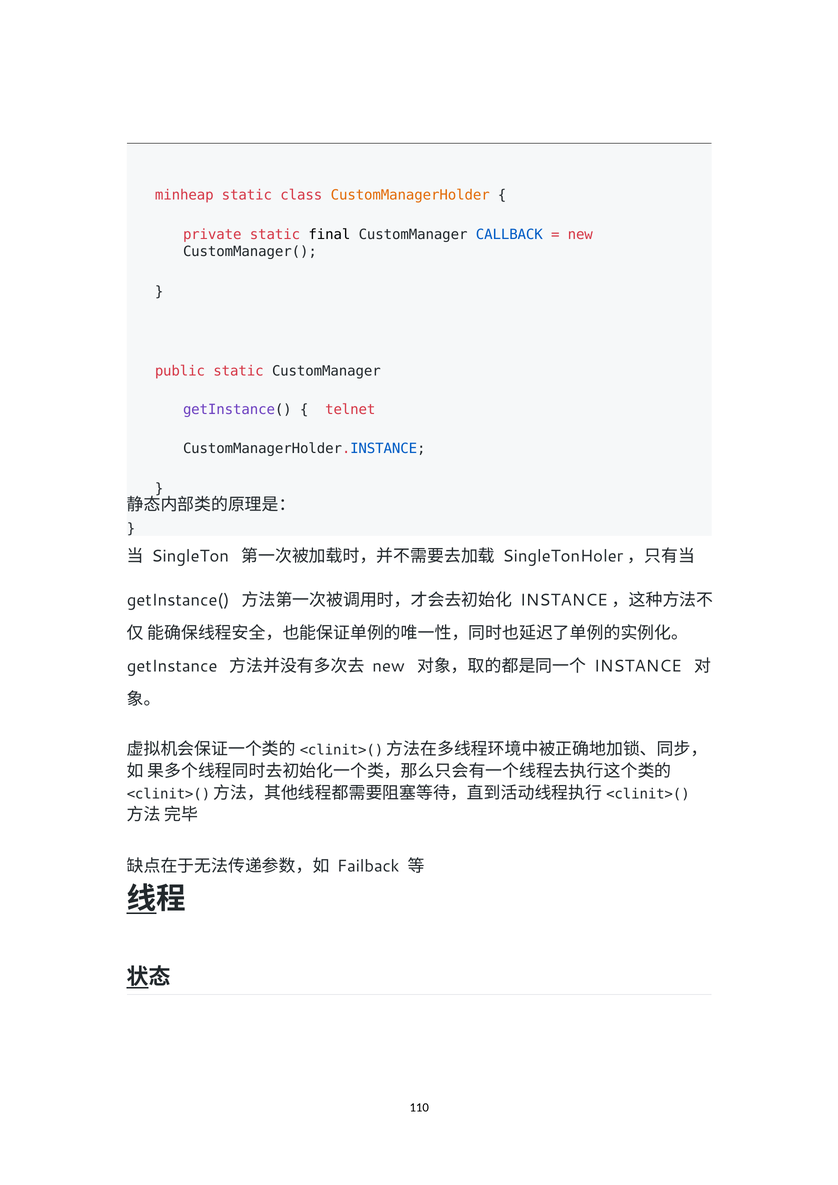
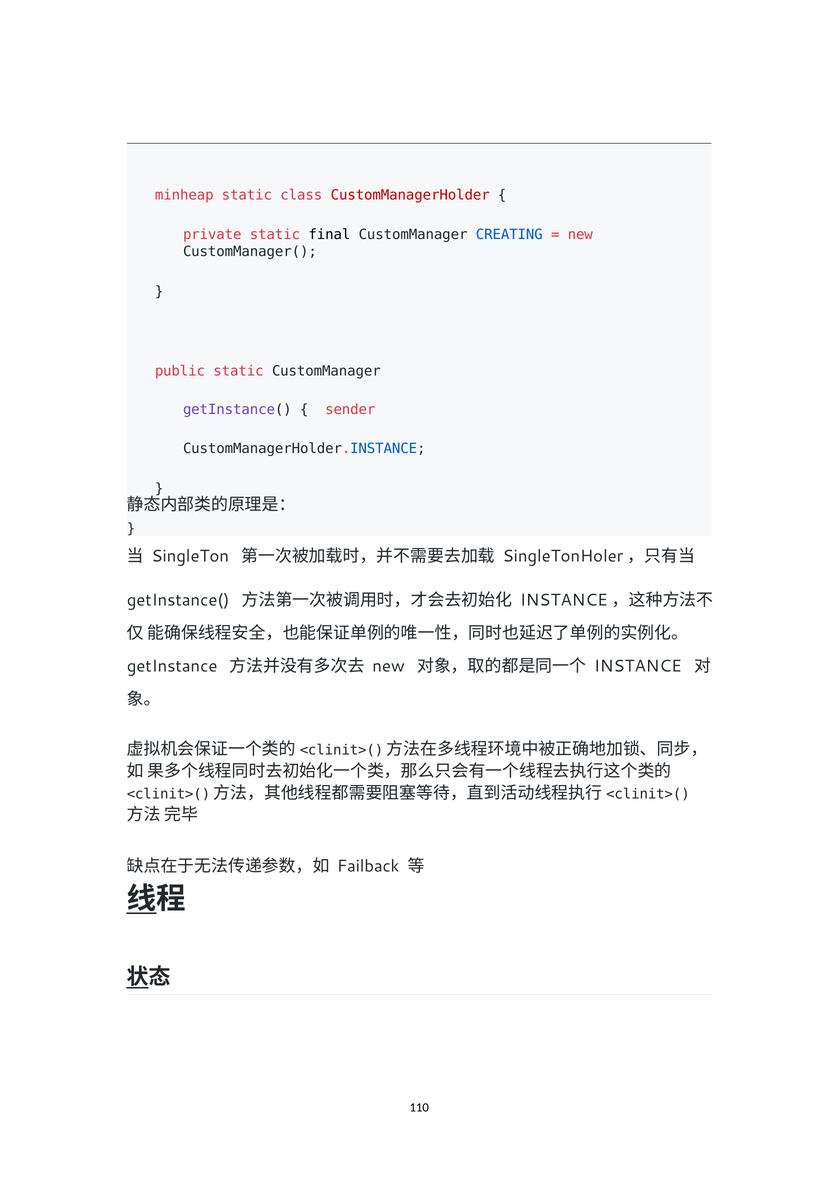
CustomManagerHolder colour: orange -> red (410, 195)
CALLBACK: CALLBACK -> CREATING (509, 235)
telnet: telnet -> sender (350, 410)
